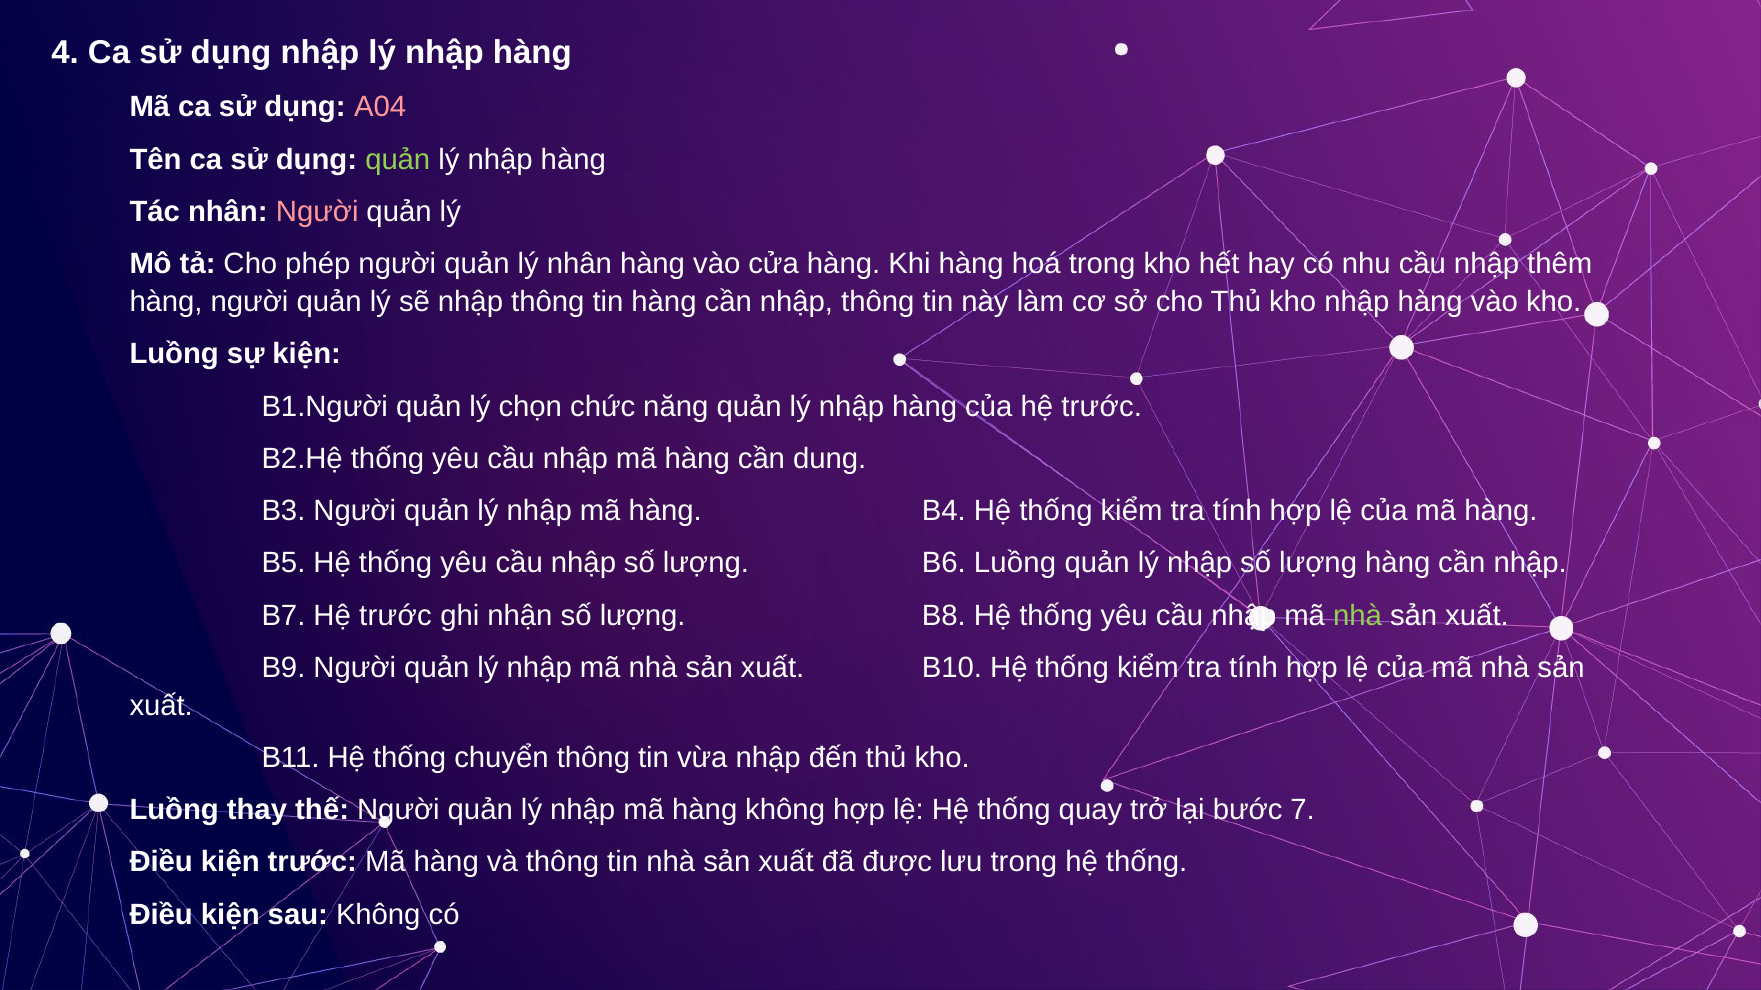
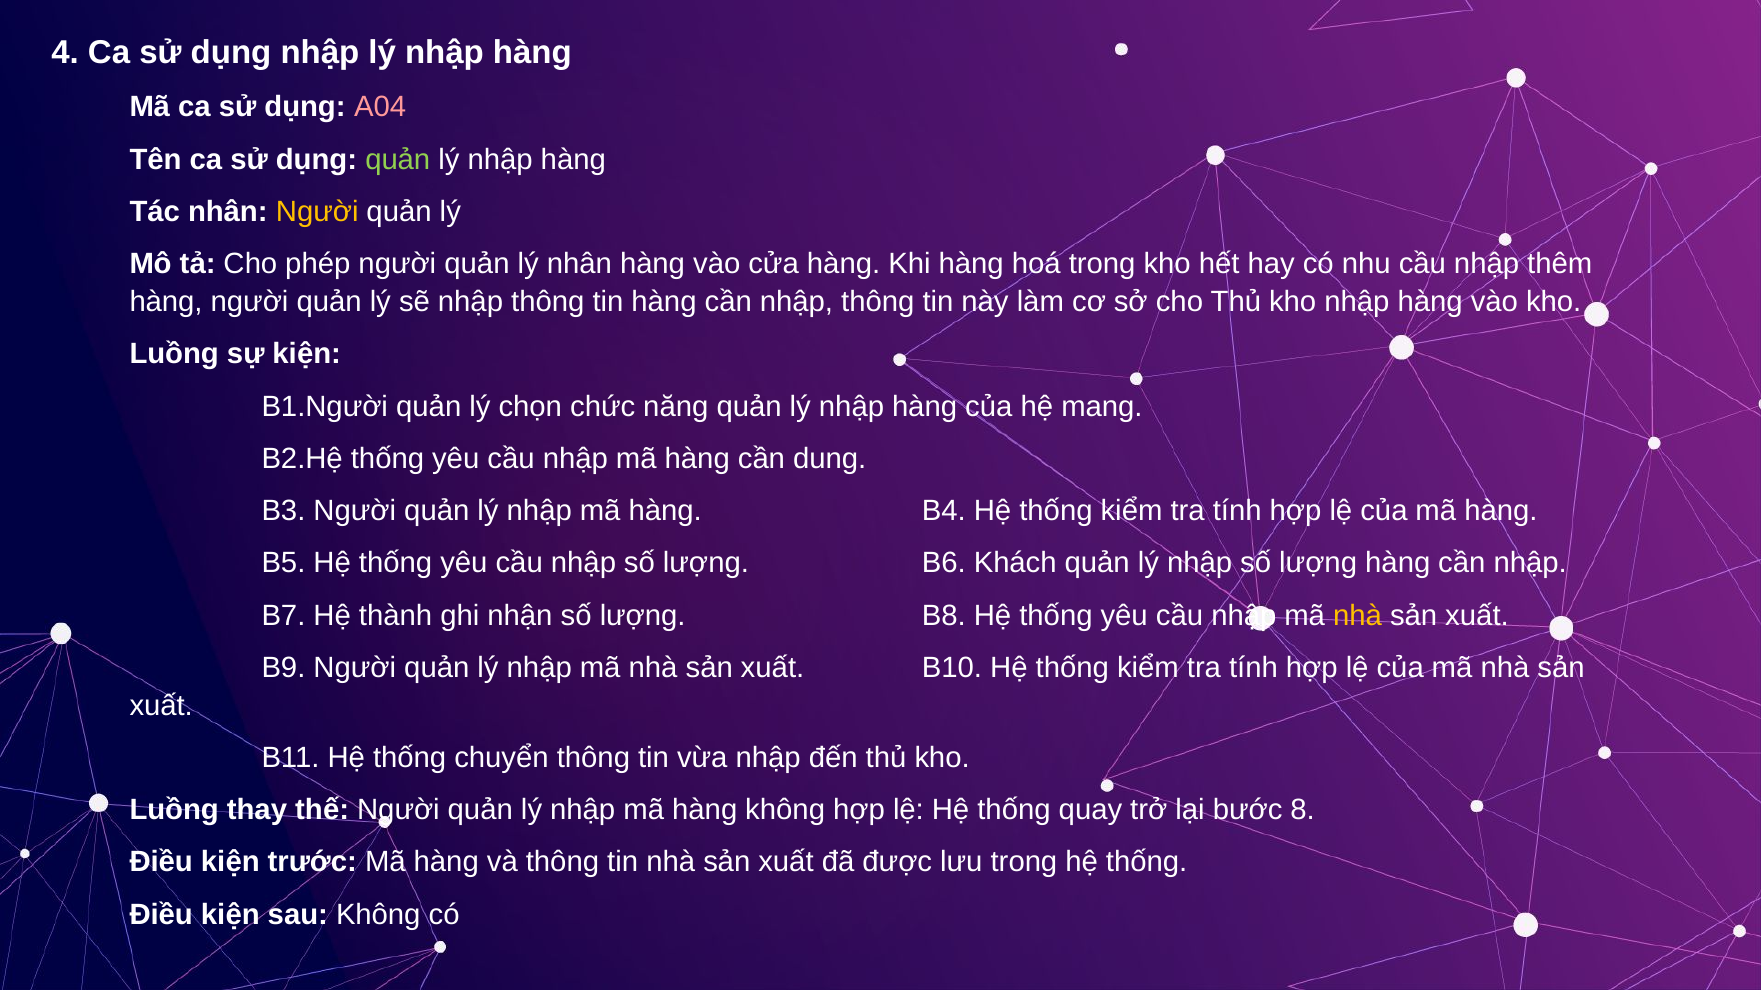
Người colour: pink -> yellow (317, 212)
của hệ trước: trước -> mang (1102, 407)
B6 Luồng: Luồng -> Khách (1015, 563)
B7 Hệ trước: trước -> thành (396, 616)
nhà colour: light green -> yellow (1358, 616)
7: 7 -> 8 (1303, 810)
